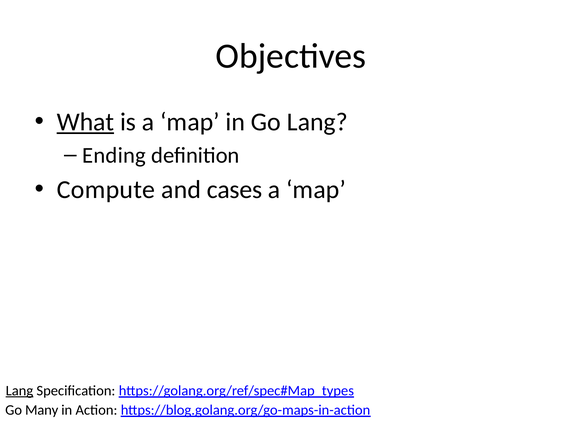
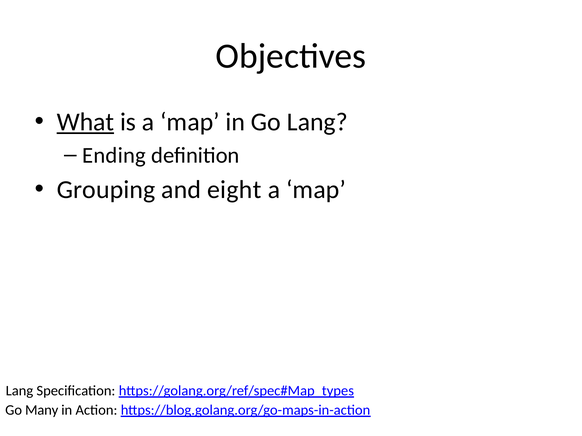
Compute: Compute -> Grouping (106, 190)
cases: cases -> eight (234, 190)
Lang underline: present -> none (19, 391)
